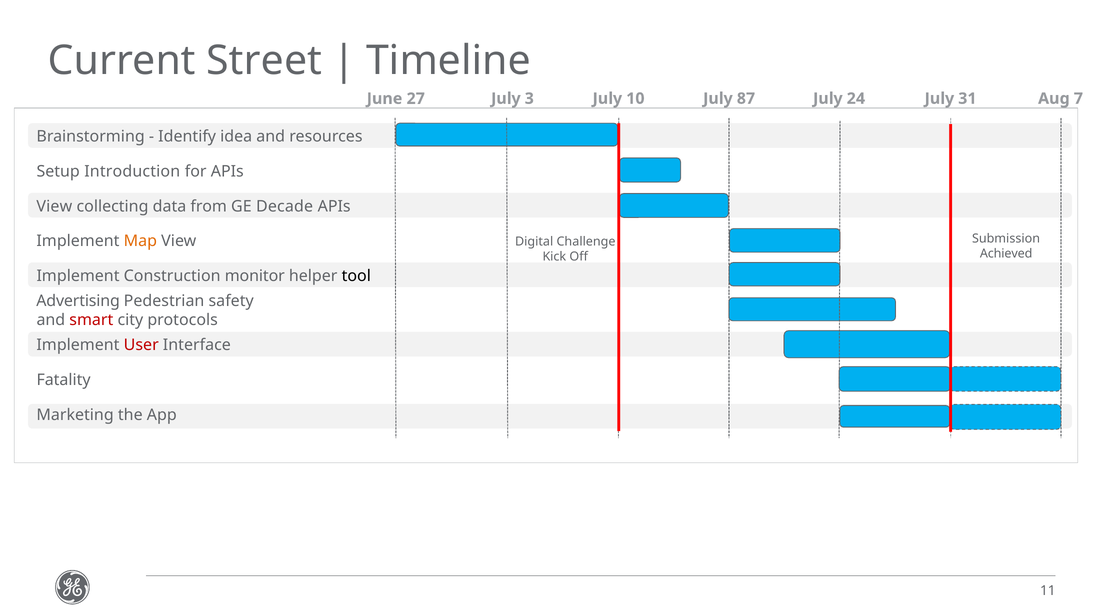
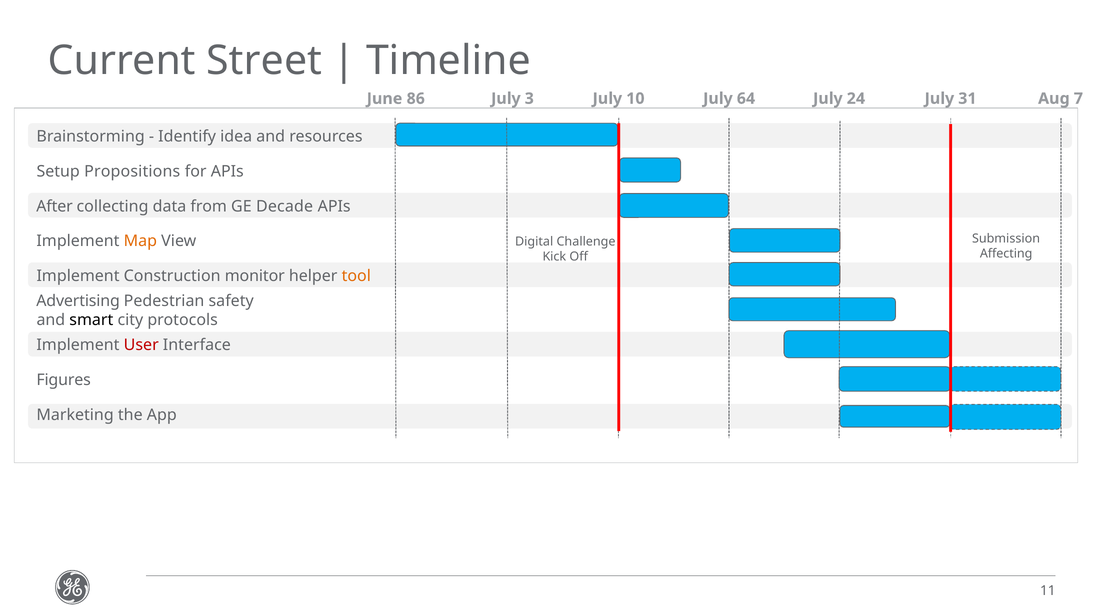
87: 87 -> 64 (746, 99)
27: 27 -> 86 (416, 99)
Introduction: Introduction -> Propositions (132, 172)
View: View -> After (54, 206)
Achieved: Achieved -> Affecting (1006, 254)
tool colour: black -> orange (356, 276)
smart colour: red -> black (91, 320)
Fatality: Fatality -> Figures (64, 380)
